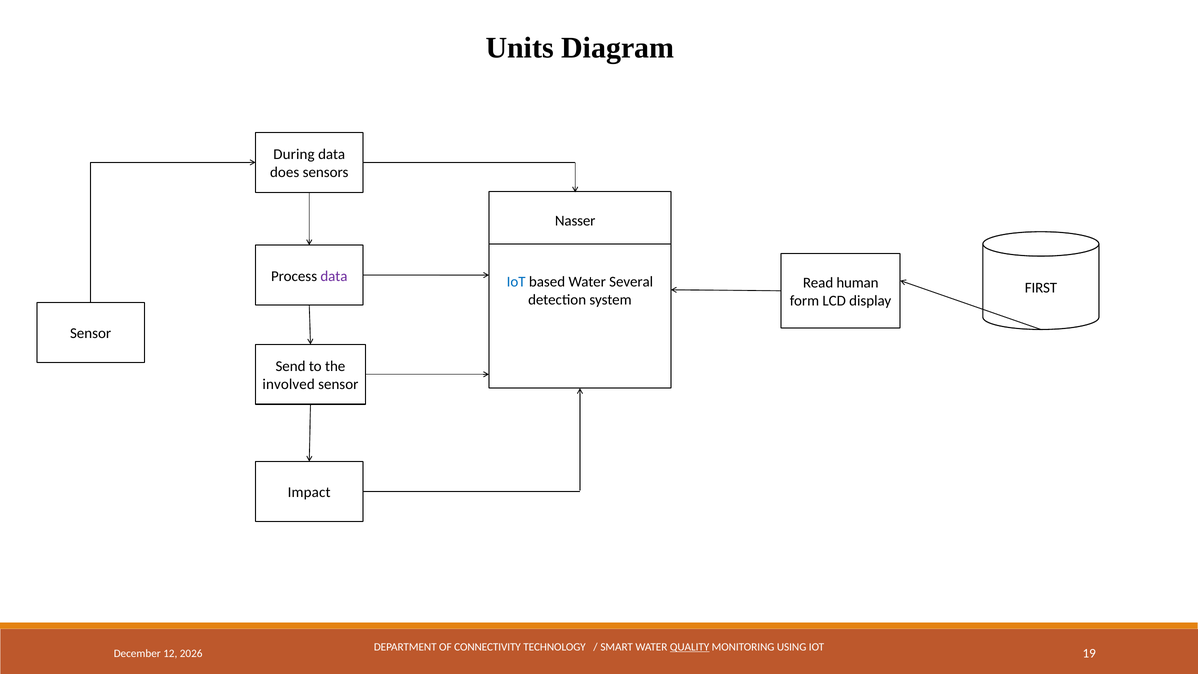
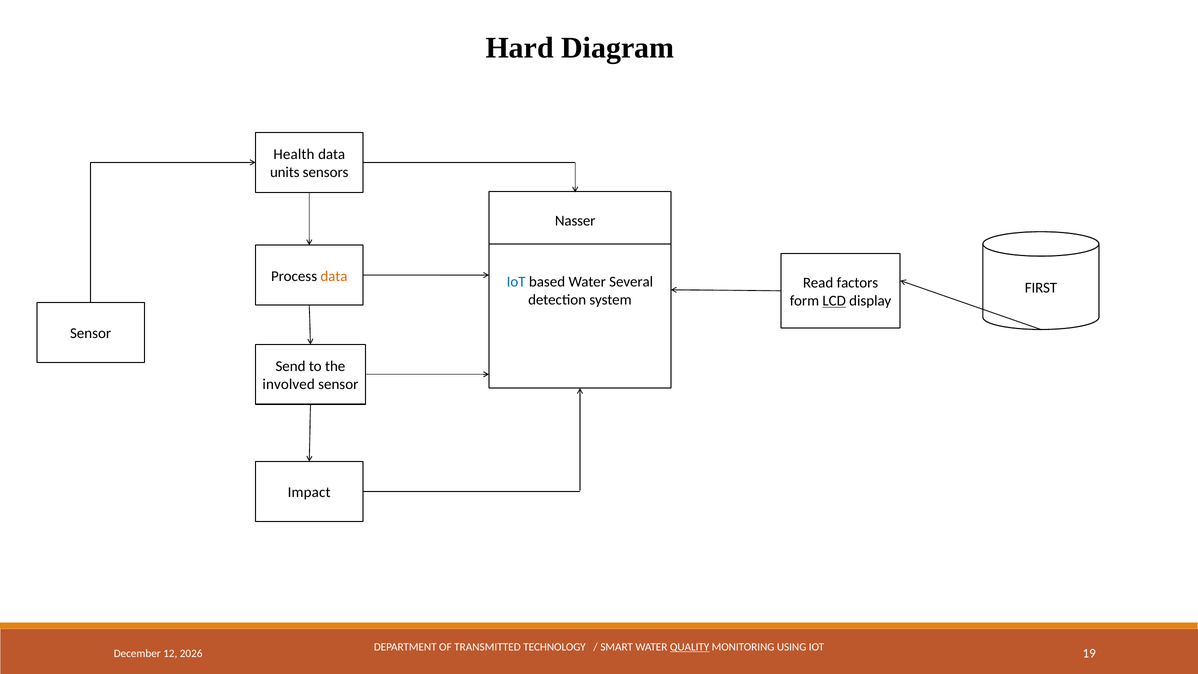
Units: Units -> Hard (520, 48)
During: During -> Health (294, 154)
does: does -> units (285, 172)
data colour: purple -> orange (334, 276)
human: human -> factors (857, 283)
LCD underline: none -> present (834, 301)
CONNECTIVITY: CONNECTIVITY -> TRANSMITTED (487, 647)
